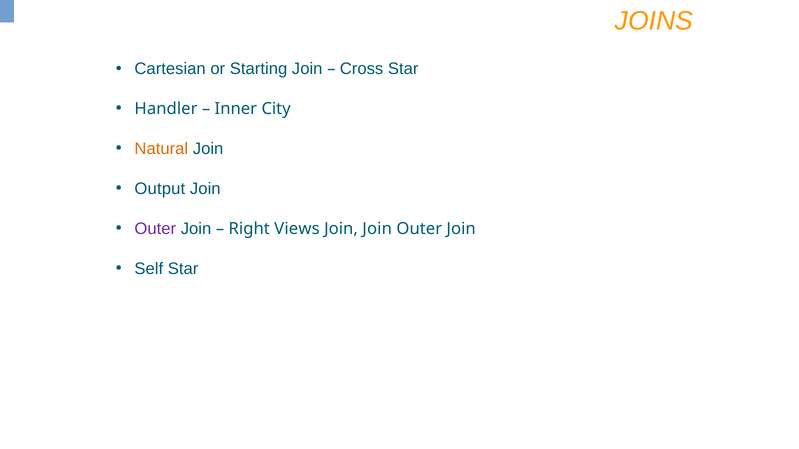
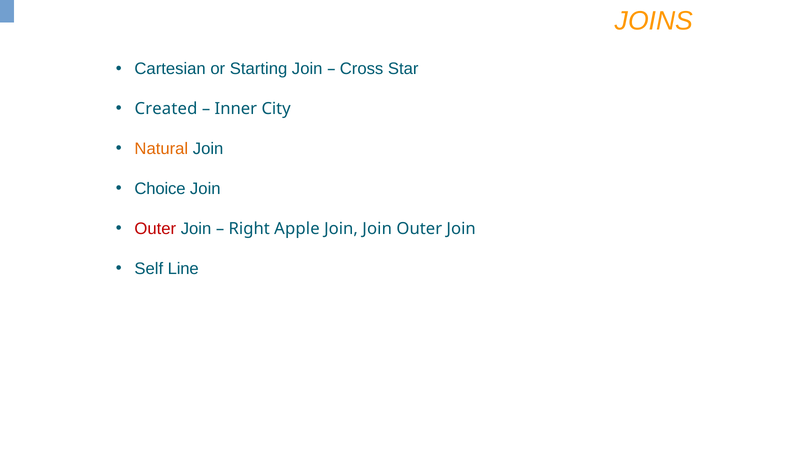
Handler: Handler -> Created (166, 109)
Output: Output -> Choice (160, 189)
Outer colour: purple -> red (155, 229)
Views: Views -> Apple (297, 229)
Self Star: Star -> Line (183, 269)
